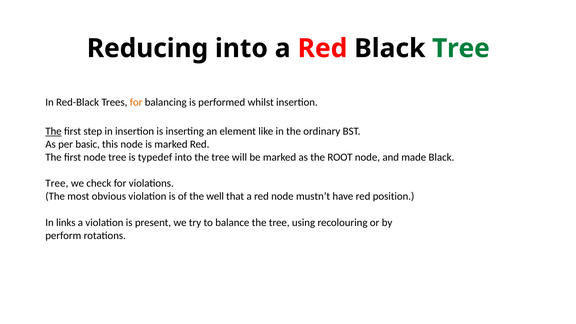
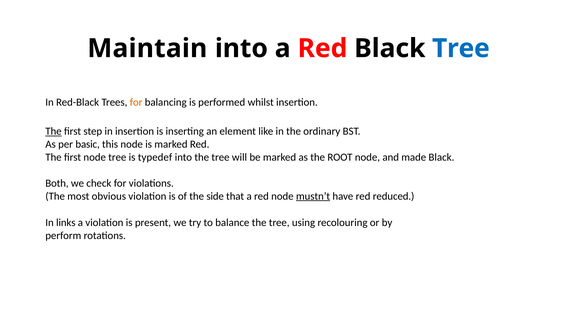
Reducing: Reducing -> Maintain (147, 48)
Tree colour: green -> blue (461, 48)
Tree: Tree -> Both (57, 183)
well: well -> side (215, 196)
mustn’t underline: none -> present (313, 196)
position: position -> reduced (394, 196)
